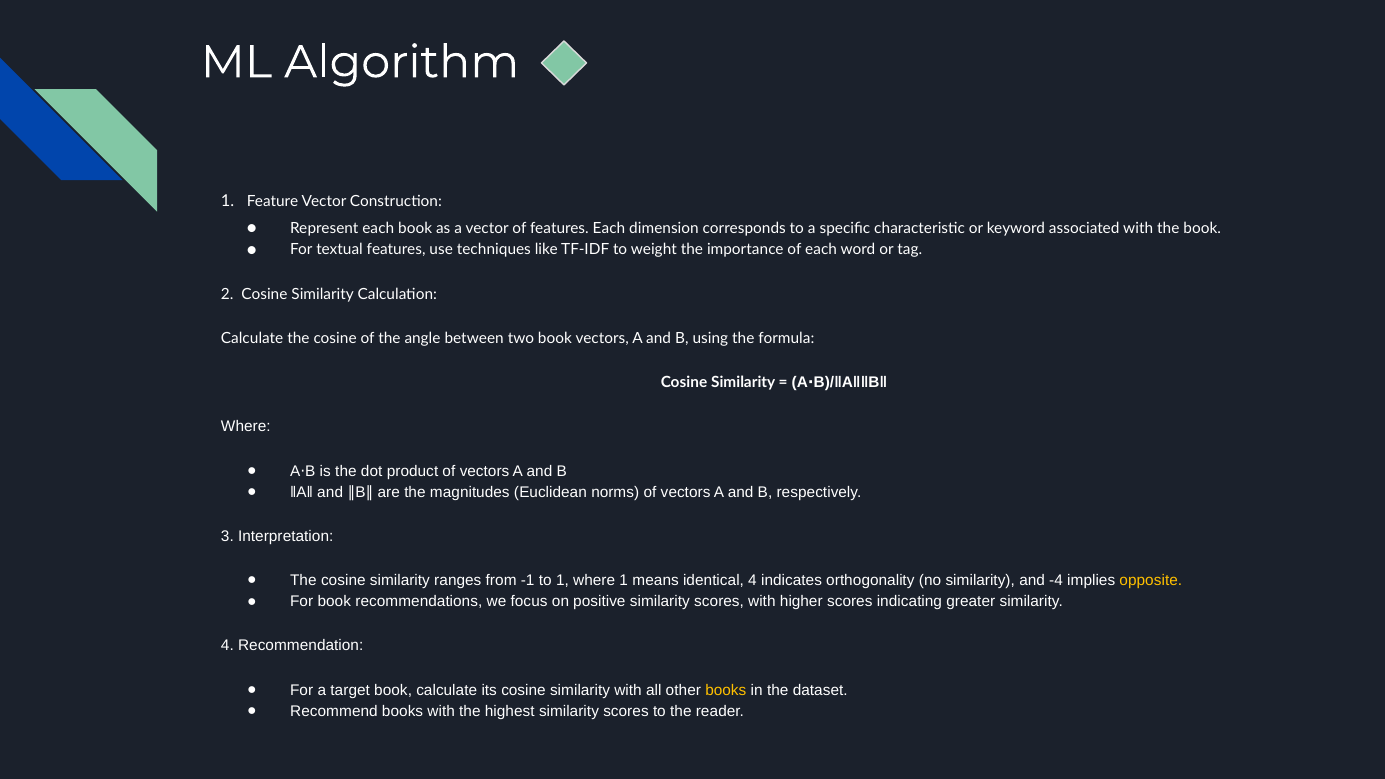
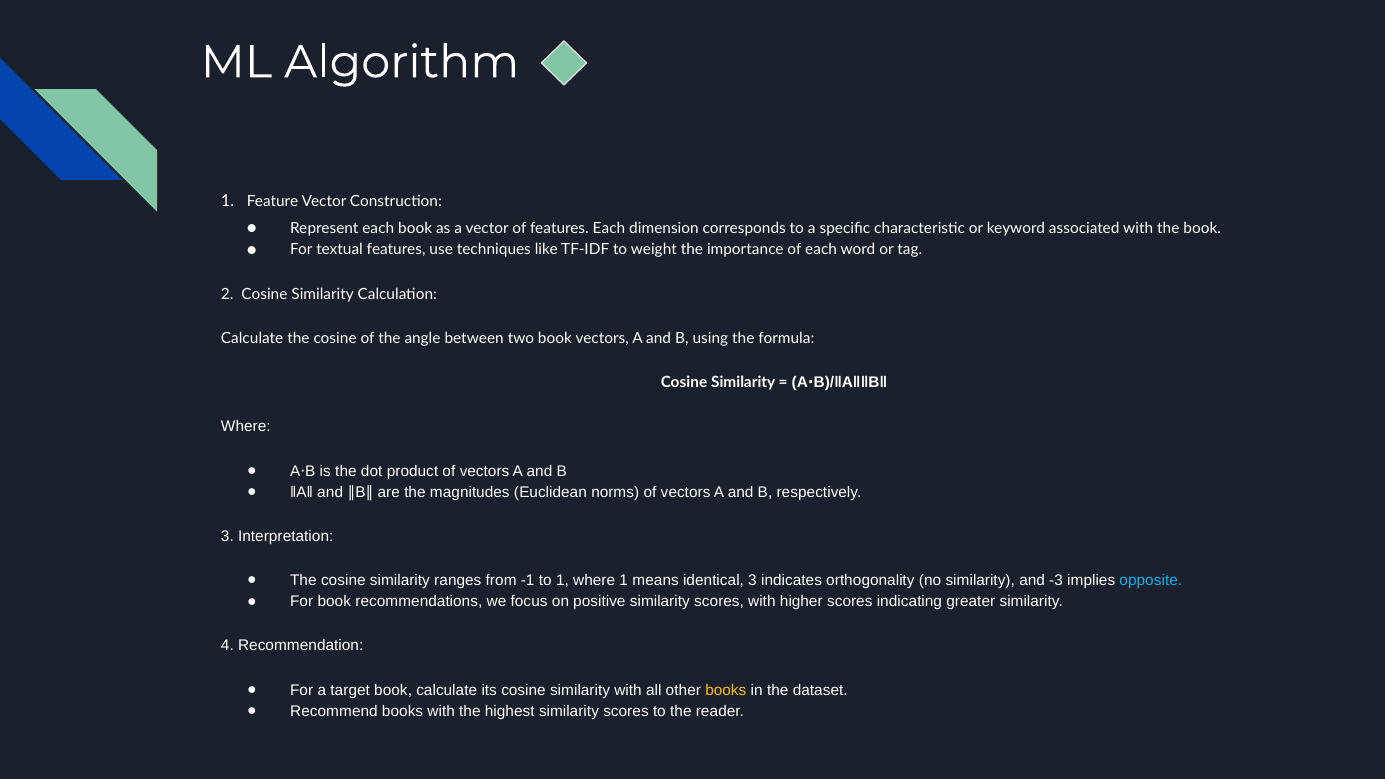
identical 4: 4 -> 3 (752, 581)
-4: -4 -> -3 (1056, 581)
opposite colour: yellow -> light blue (1151, 581)
